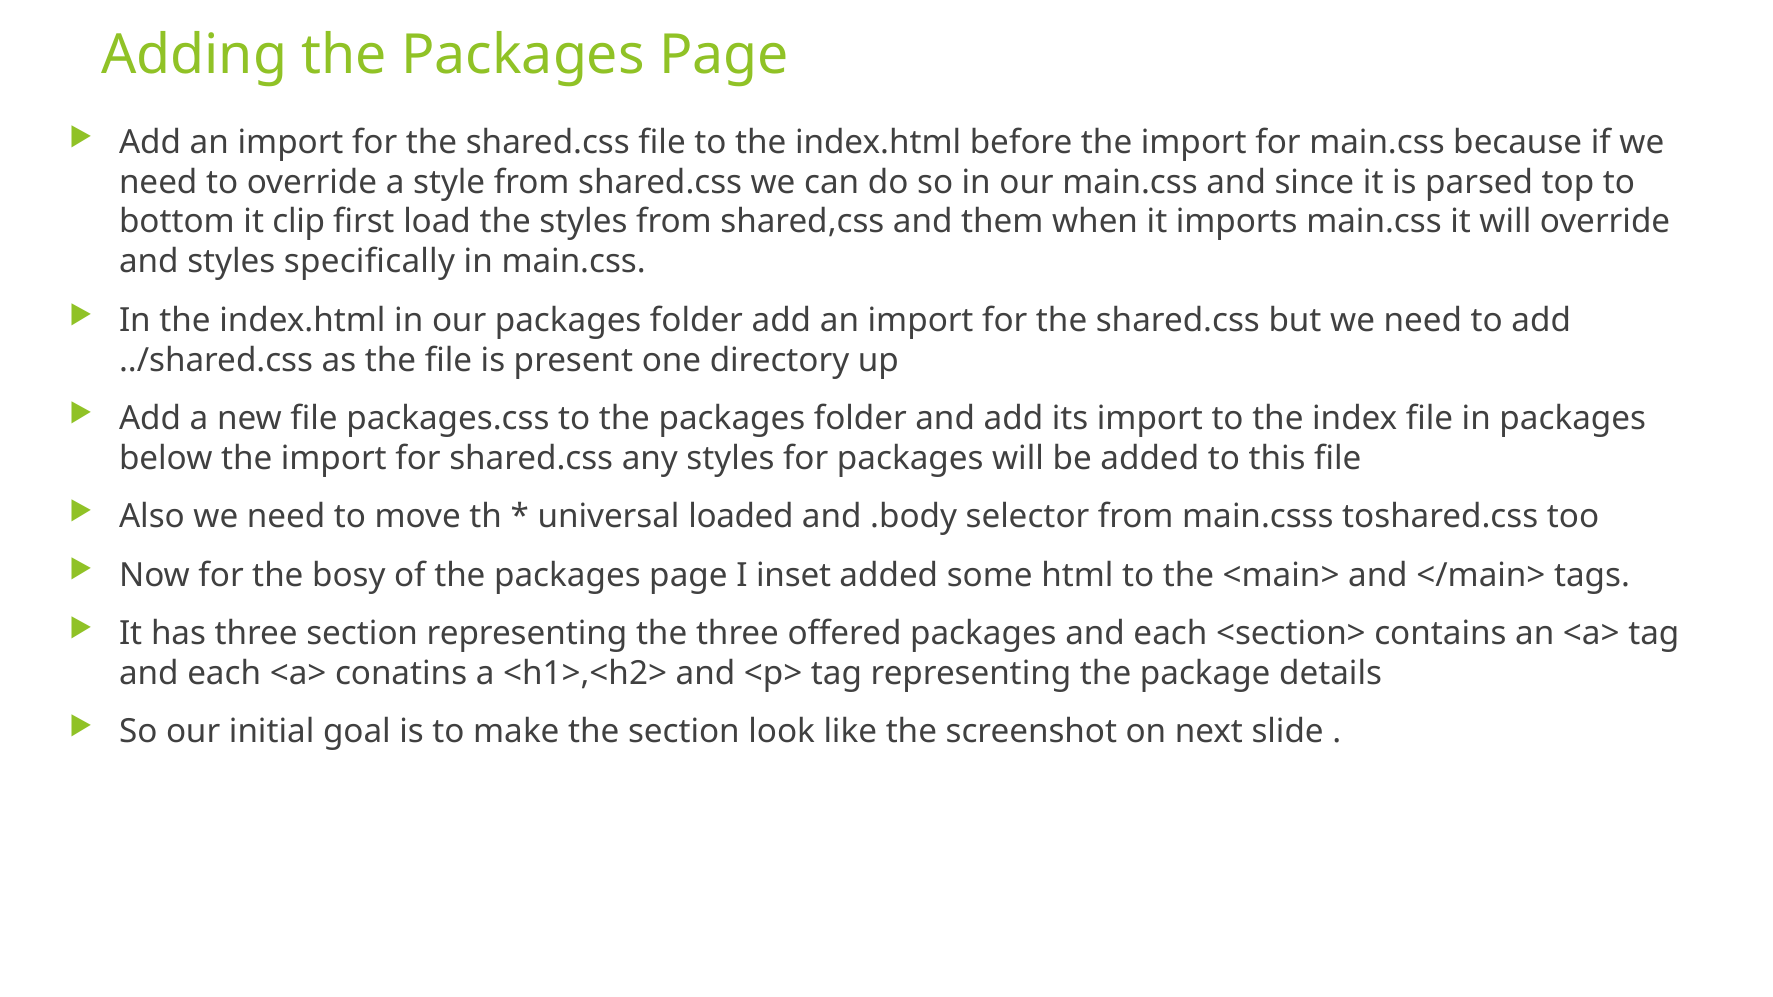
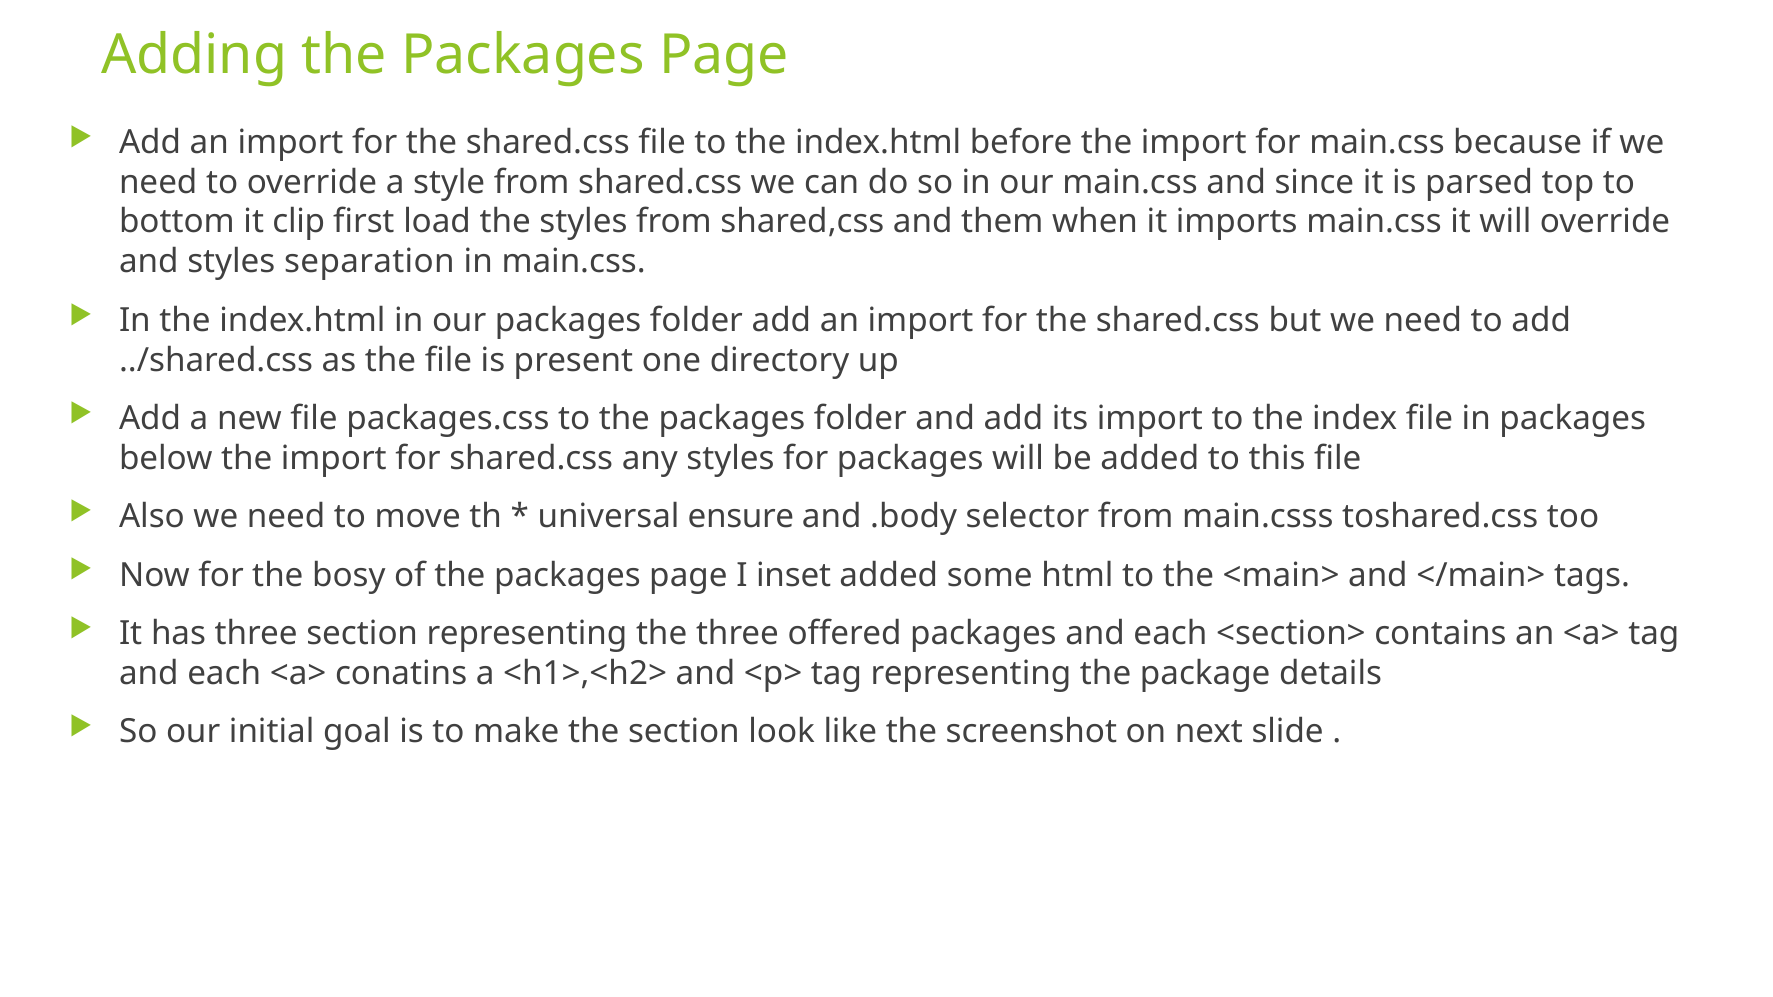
specifically: specifically -> separation (369, 262)
loaded: loaded -> ensure (741, 517)
